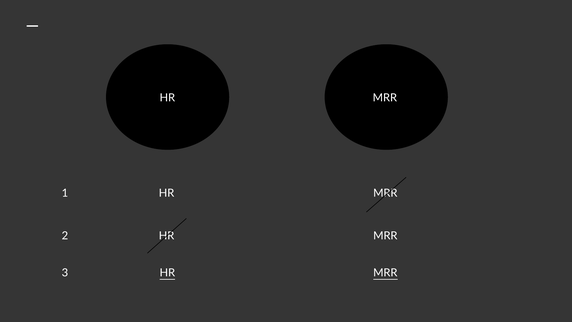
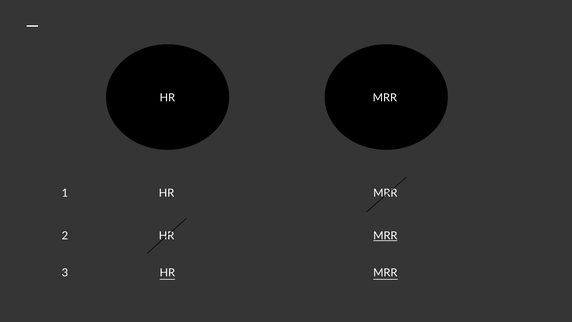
MRR underline: none -> present (385, 236)
